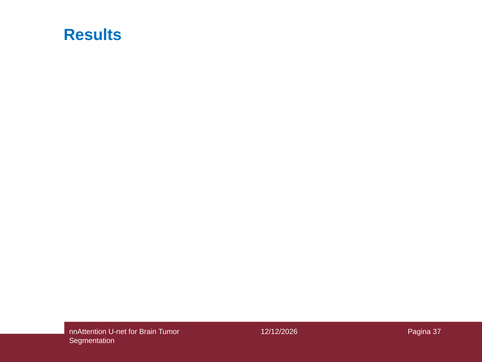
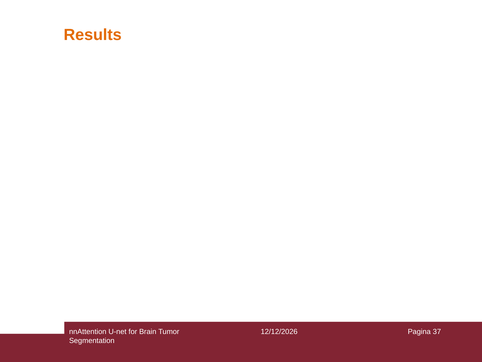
Results colour: blue -> orange (93, 35)
